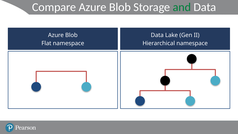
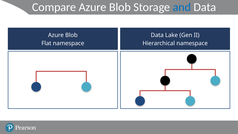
and colour: green -> blue (182, 7)
